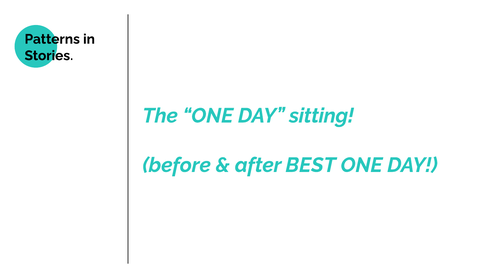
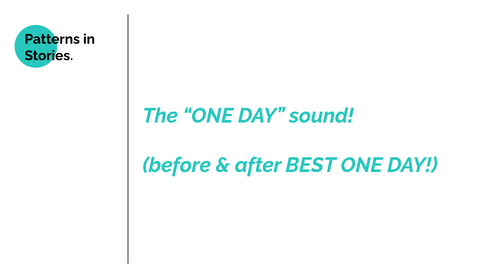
sitting: sitting -> sound (321, 115)
